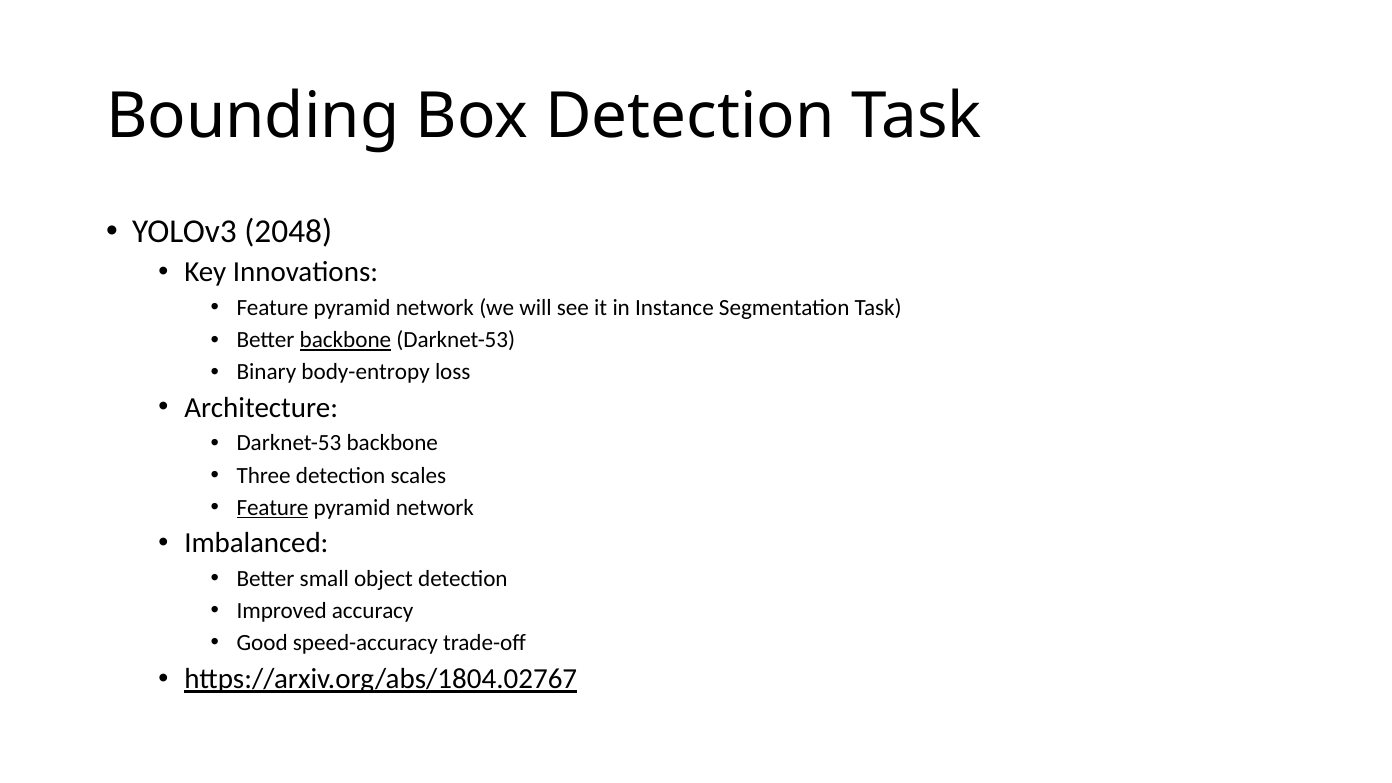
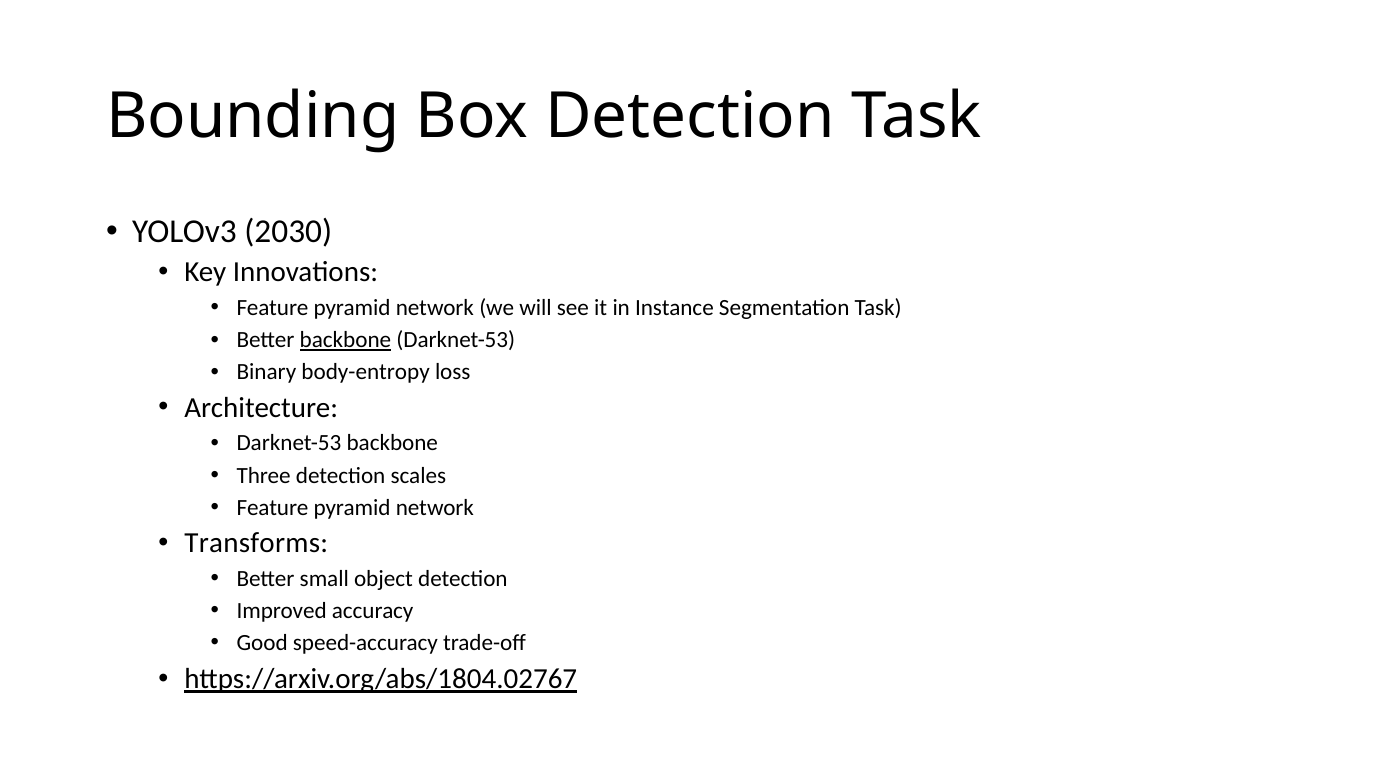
2048: 2048 -> 2030 (288, 231)
Feature underline: present -> none (273, 508)
Imbalanced: Imbalanced -> Transforms (256, 543)
